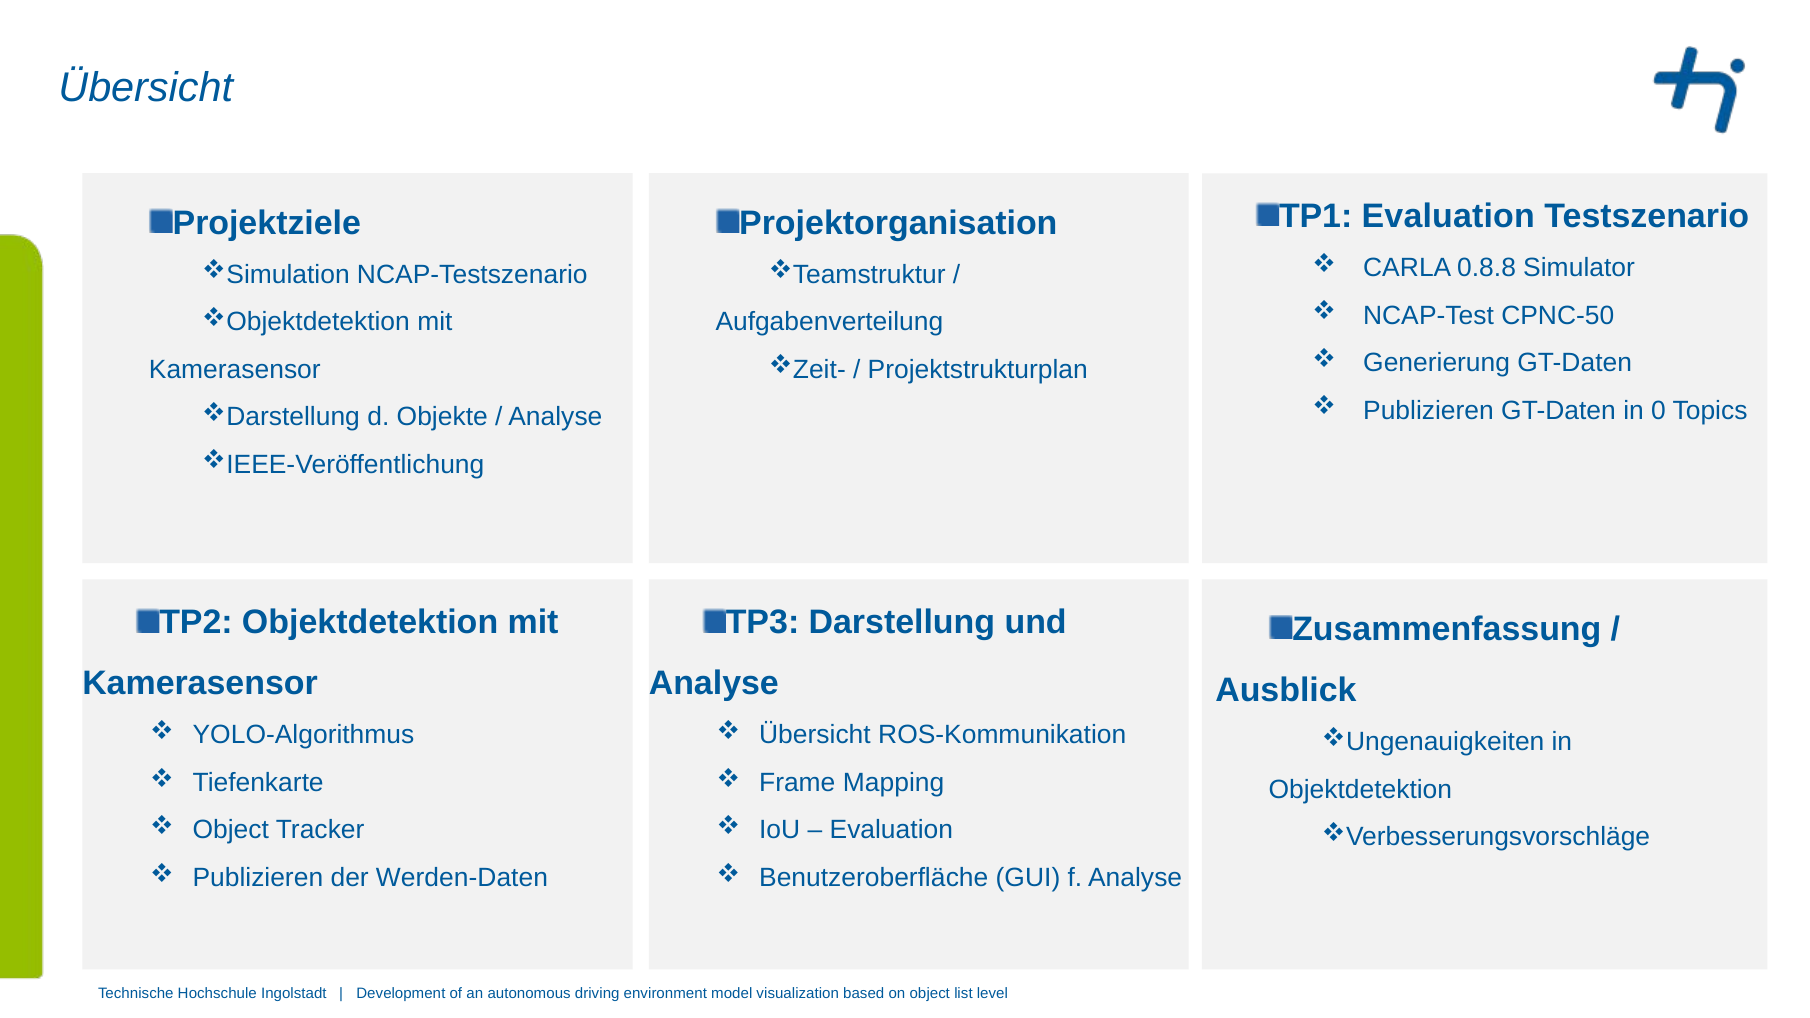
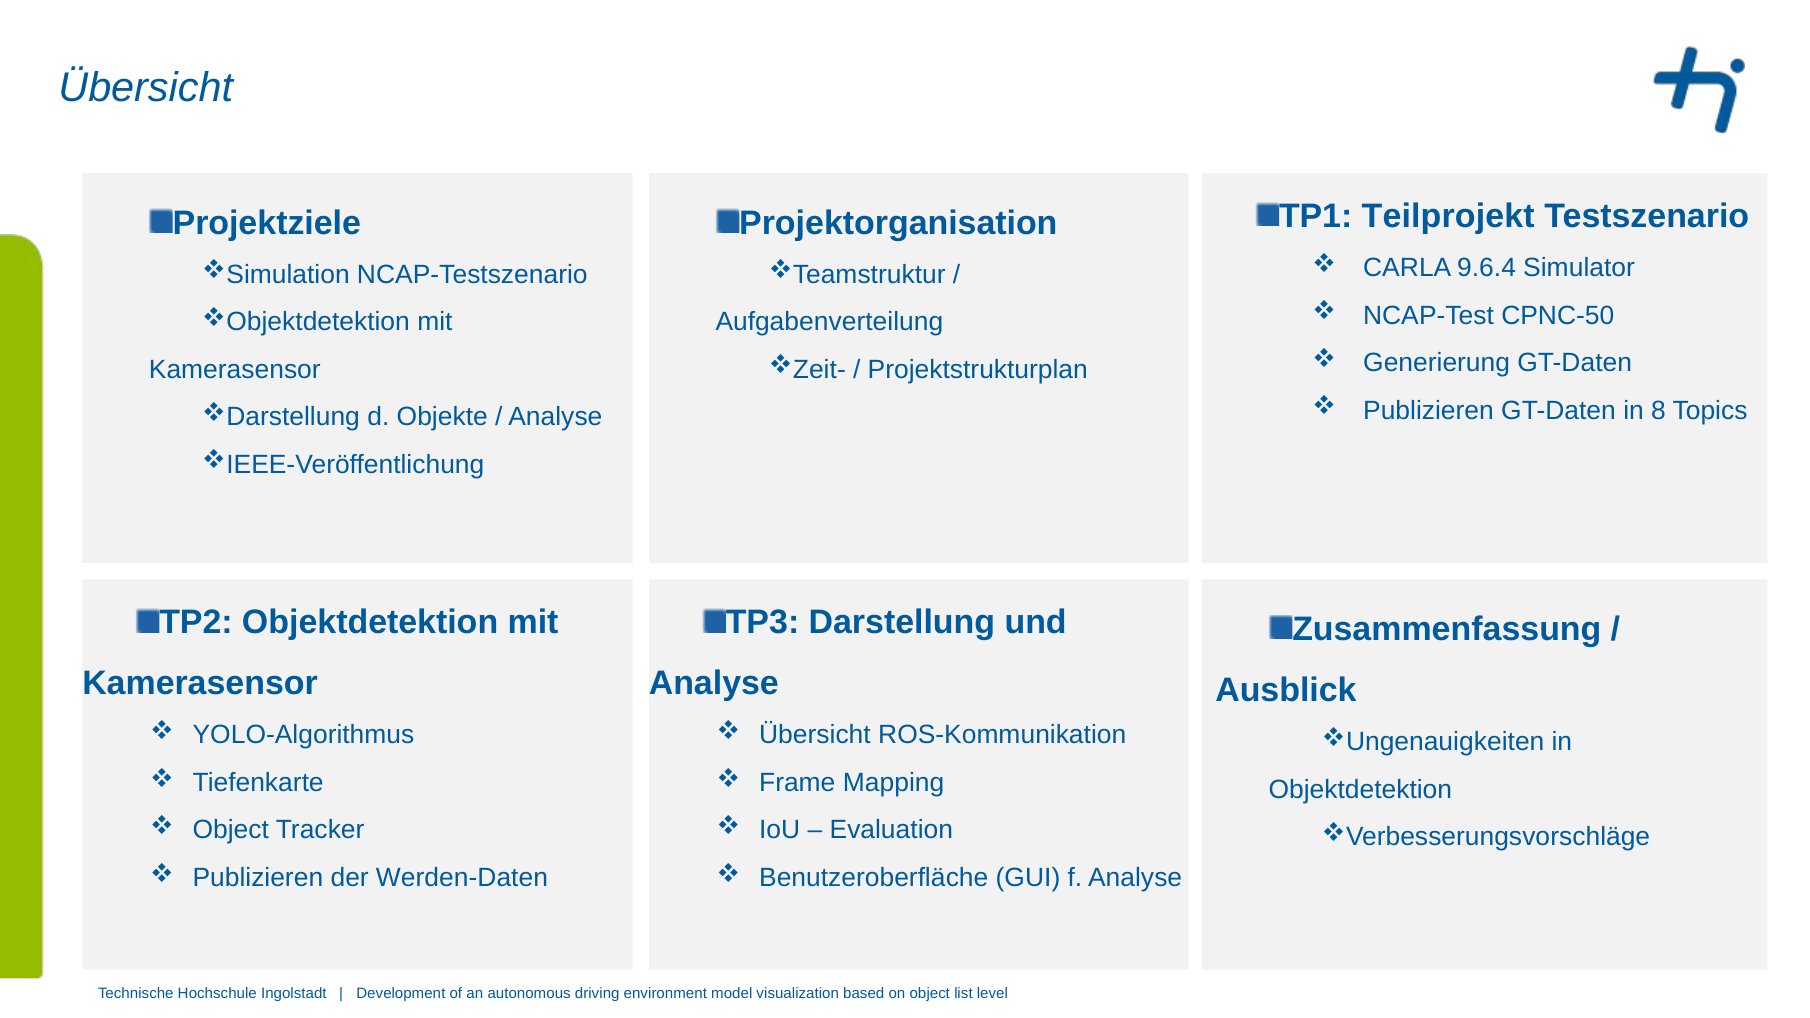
TP1 Evaluation: Evaluation -> Teilprojekt (1448, 216)
0.8.8: 0.8.8 -> 9.6.4 (1487, 268)
0: 0 -> 8 (1658, 410)
